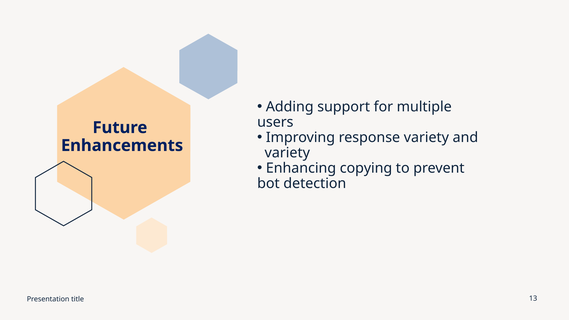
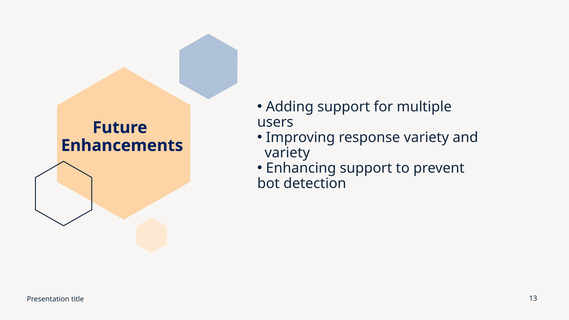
Enhancing copying: copying -> support (366, 168)
